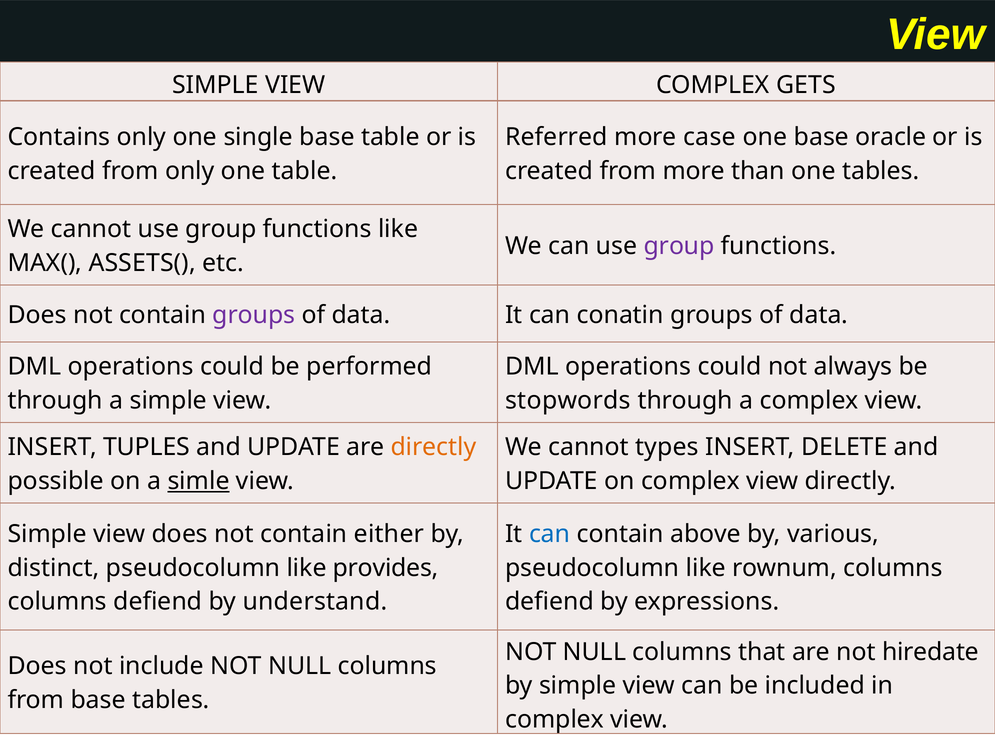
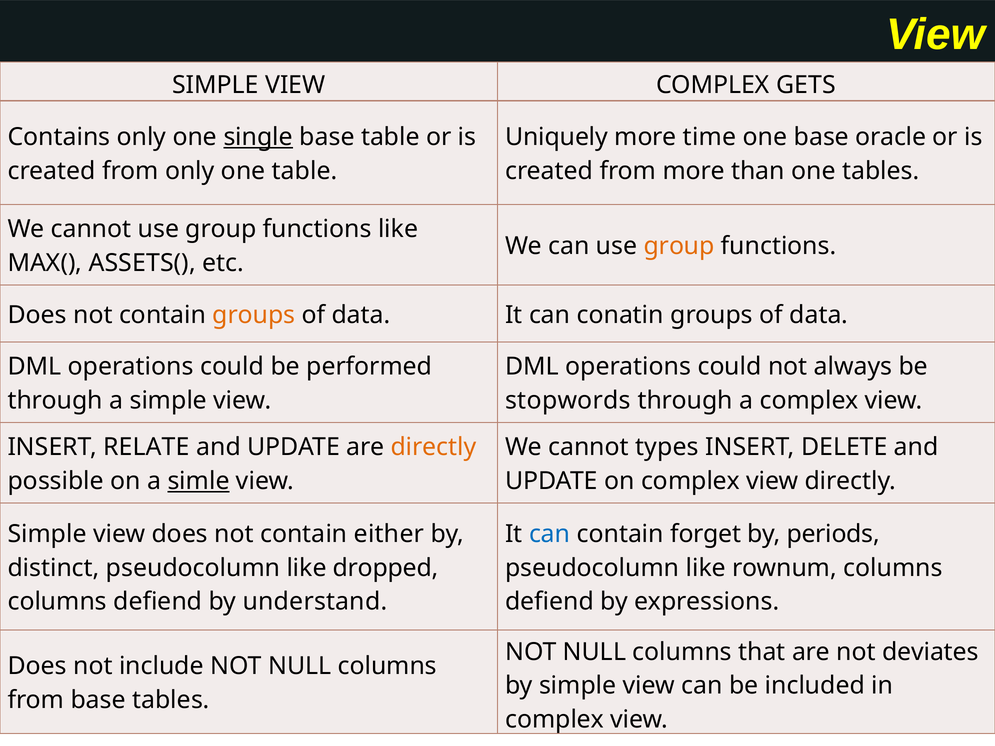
single underline: none -> present (258, 137)
Referred: Referred -> Uniquely (557, 137)
case: case -> time (710, 137)
group colour: purple -> orange (679, 246)
groups colour: purple -> orange (254, 315)
TUPLES: TUPLES -> RELATE (147, 447)
above: above -> forget (706, 534)
various: various -> periods (833, 534)
provides: provides -> dropped (386, 568)
hiredate: hiredate -> deviates (930, 652)
